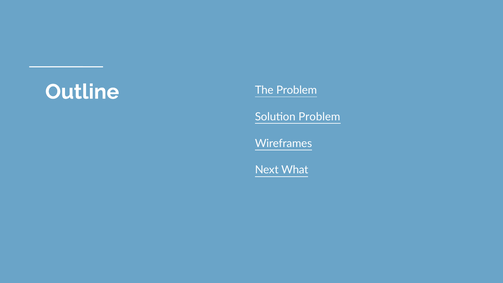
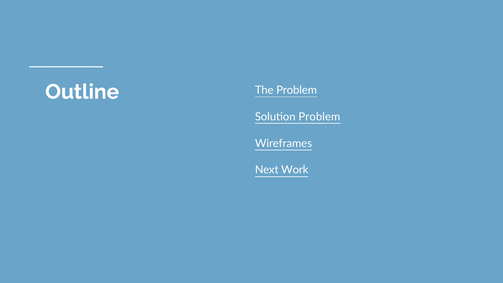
What: What -> Work (295, 170)
